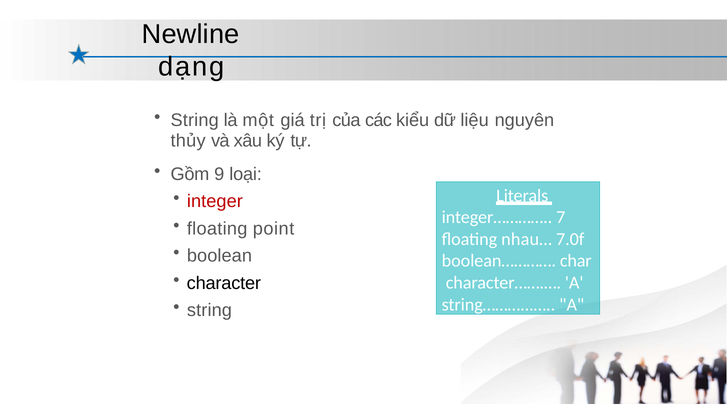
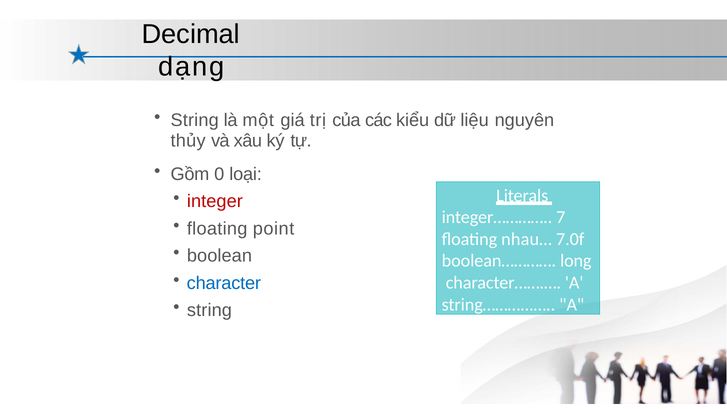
Newline: Newline -> Decimal (191, 34)
9: 9 -> 0 (219, 174)
char: char -> long (576, 261)
character colour: black -> blue (224, 283)
